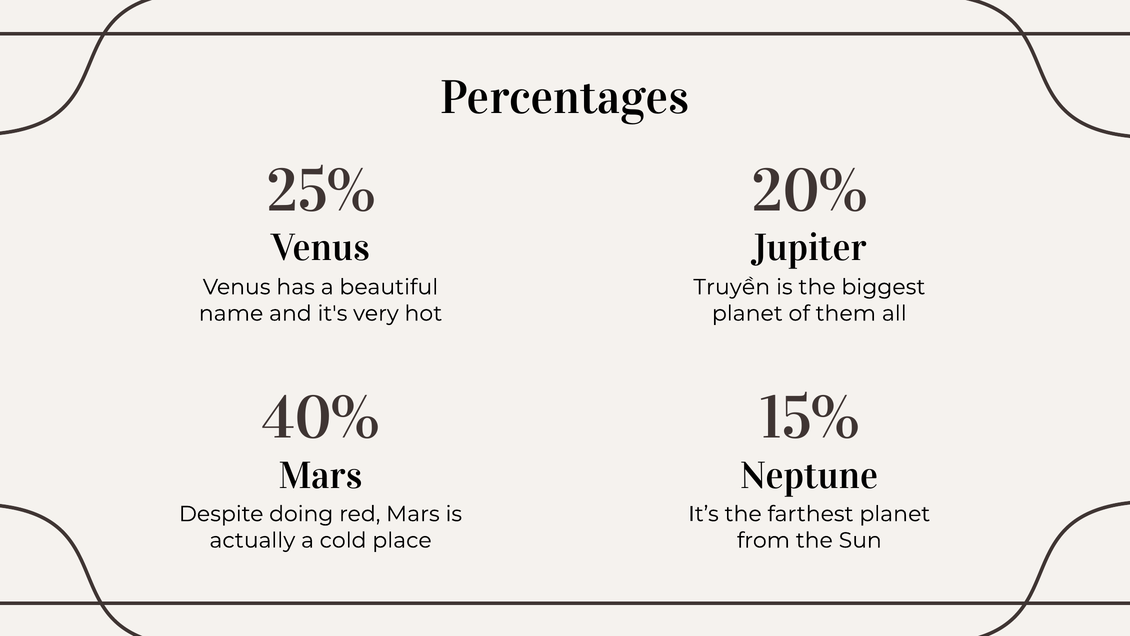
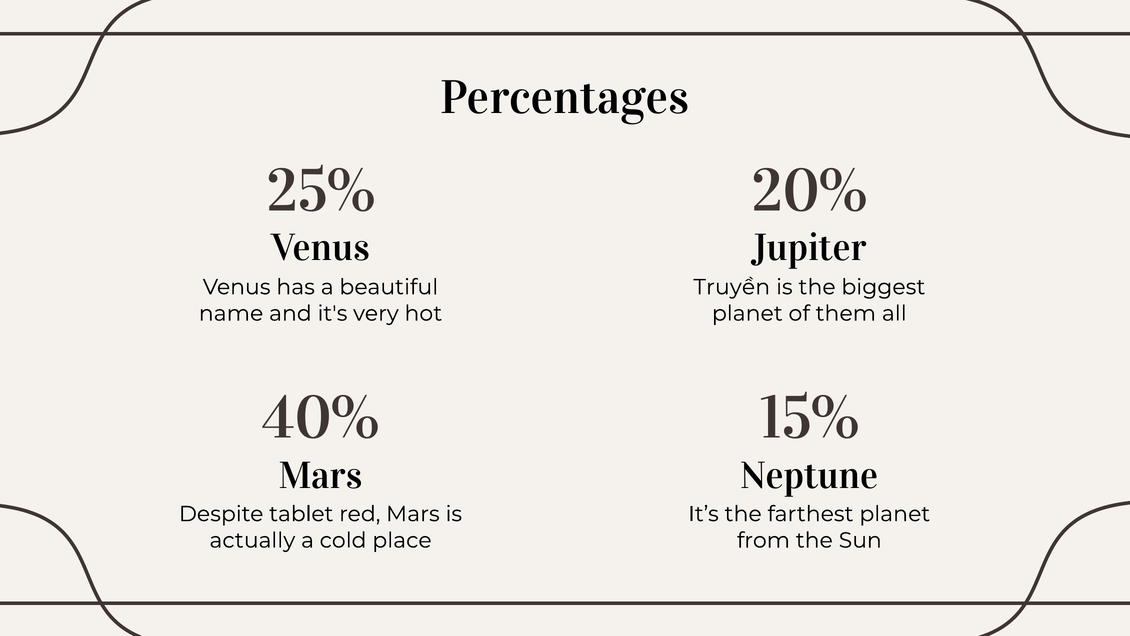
doing: doing -> tablet (301, 514)
